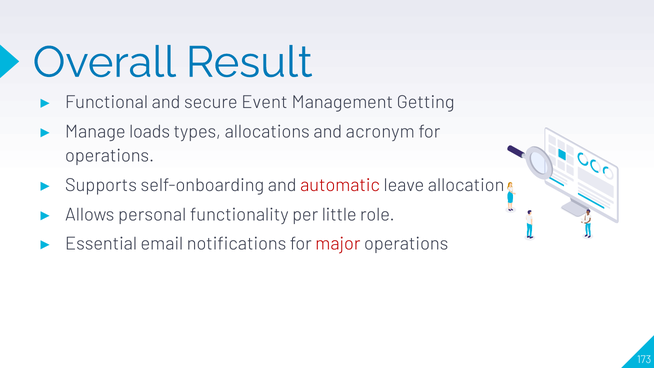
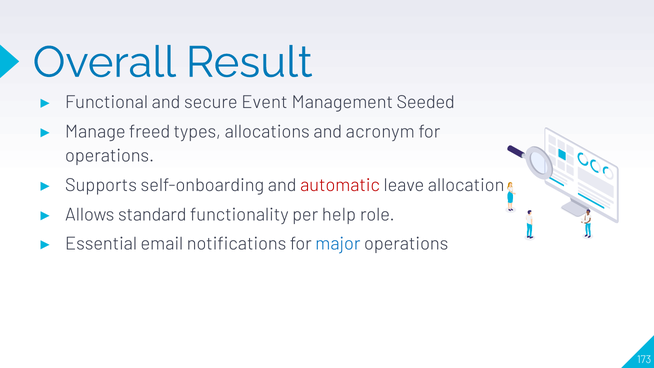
Getting: Getting -> Seeded (426, 102)
loads: loads -> freed (150, 132)
personal: personal -> standard (152, 214)
little: little -> help (339, 214)
major colour: red -> blue (338, 244)
